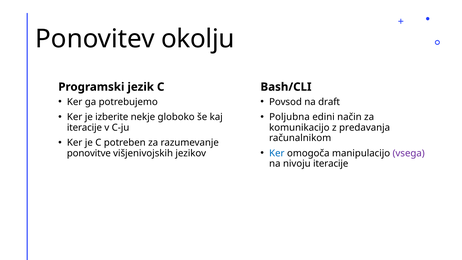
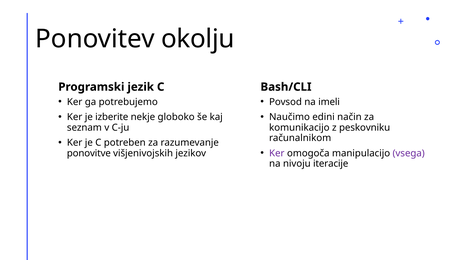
draft: draft -> imeli (329, 102)
Poljubna: Poljubna -> Naučimo (290, 117)
iteracije: iteracije -> seznam (84, 127)
predavanja: predavanja -> peskovniku (365, 127)
Ker colour: blue -> purple (277, 153)
